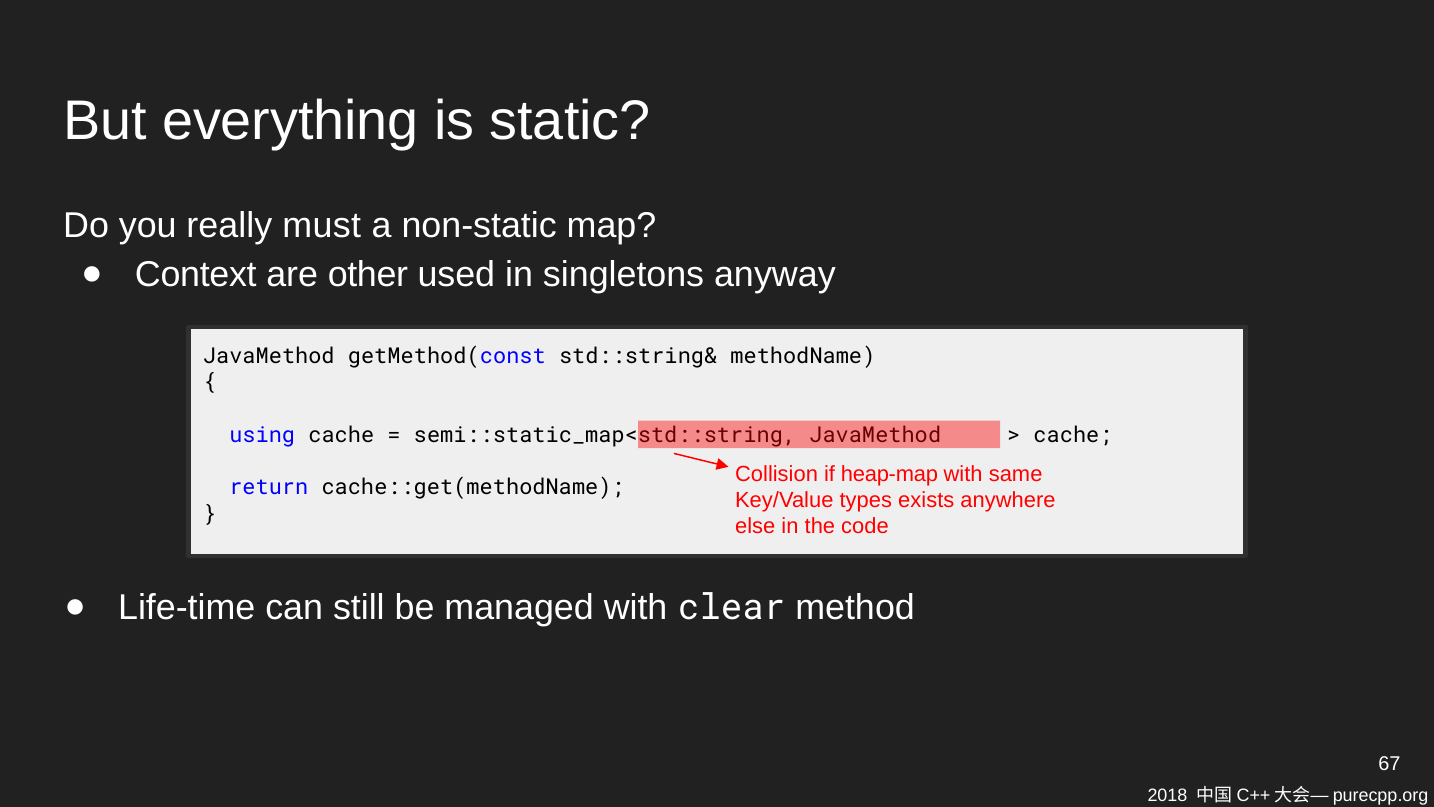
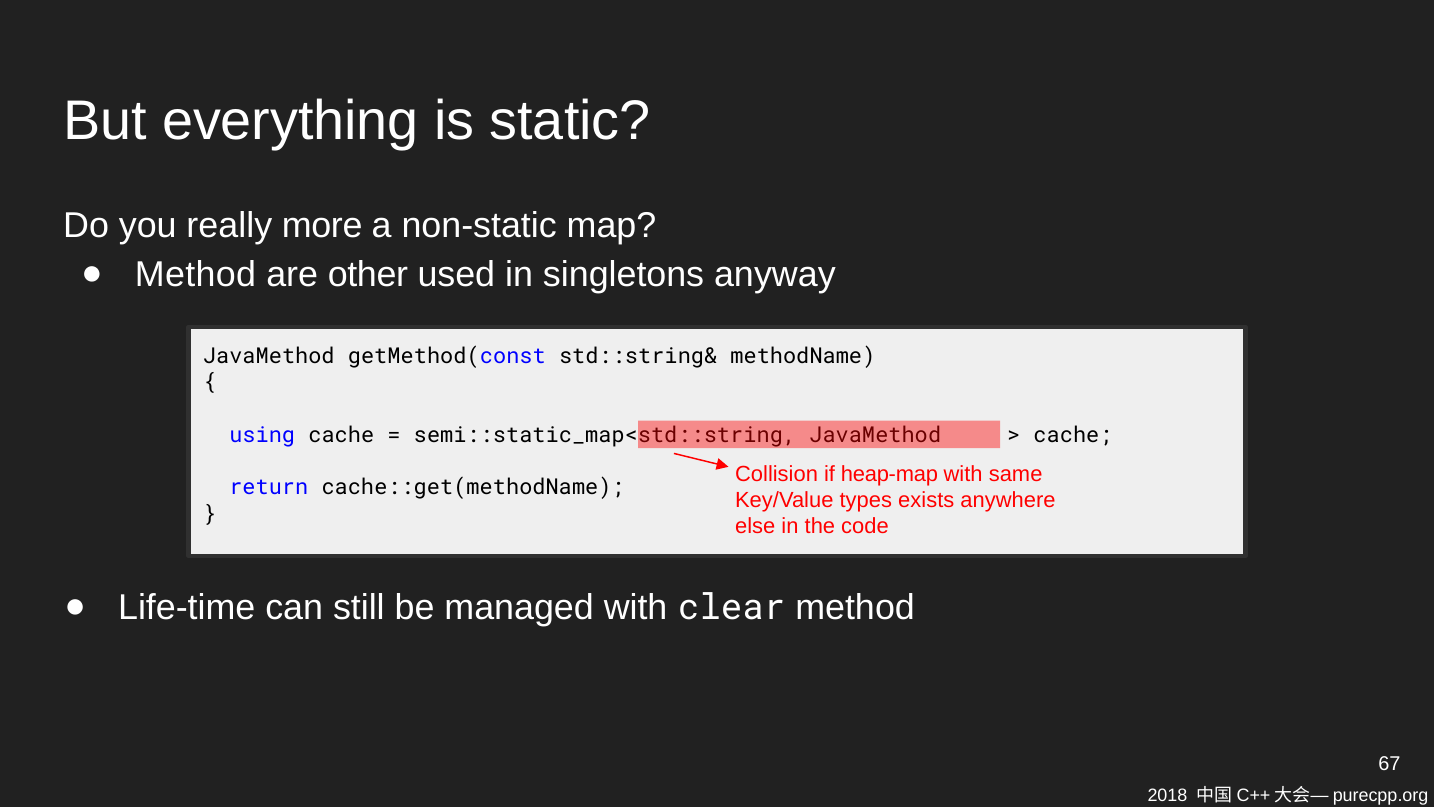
must: must -> more (322, 226)
Context: Context -> Method (195, 274)
